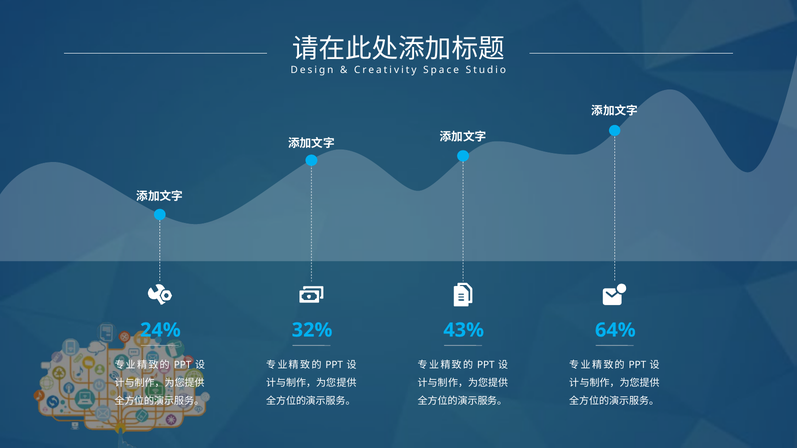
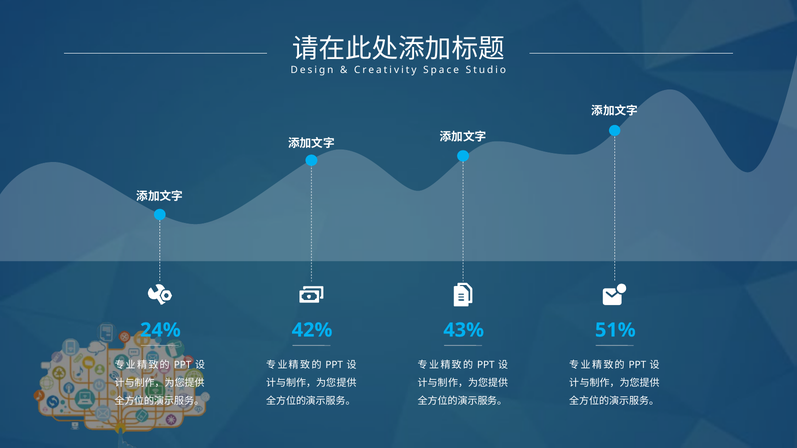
32%: 32% -> 42% (312, 330)
64%: 64% -> 51% (615, 330)
